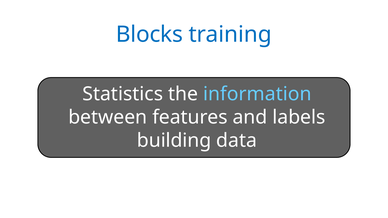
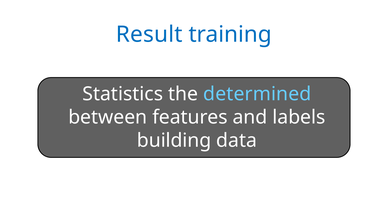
Blocks: Blocks -> Result (149, 35)
information: information -> determined (257, 94)
